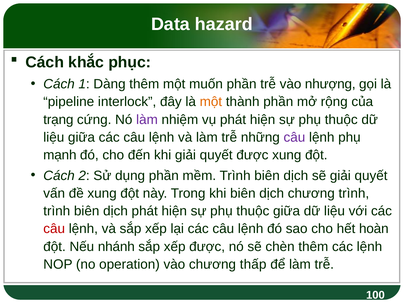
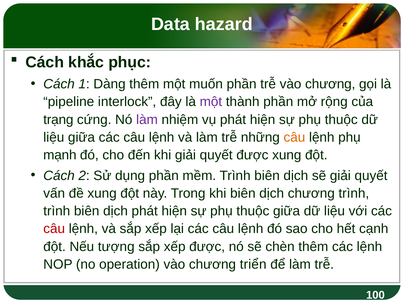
trễ vào nhượng: nhượng -> chương (330, 84)
một colour: orange -> purple (211, 102)
câu colour: purple -> orange (294, 137)
hoàn: hoàn -> cạnh (374, 229)
nhánh: nhánh -> tượng (116, 247)
thấp: thấp -> triển (253, 264)
